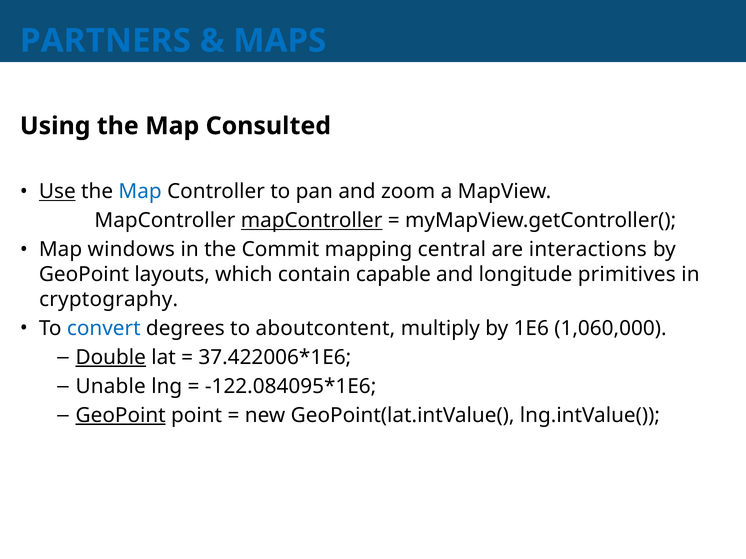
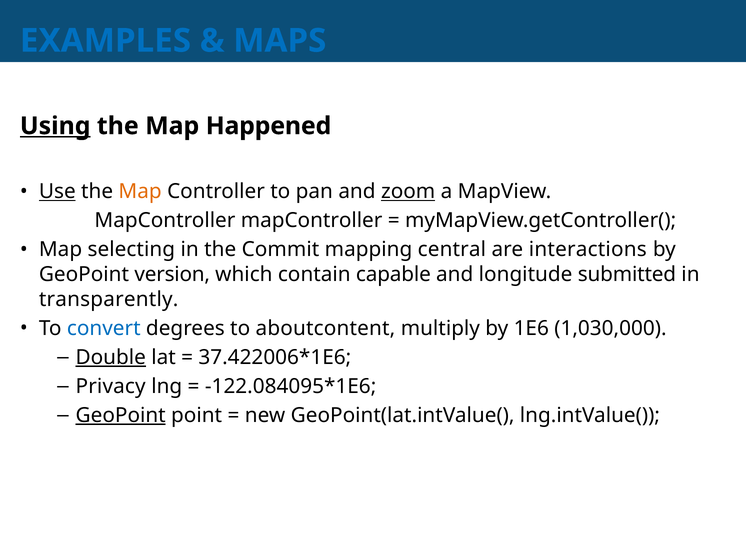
PARTNERS: PARTNERS -> EXAMPLES (105, 41)
Using underline: none -> present (55, 126)
Consulted: Consulted -> Happened (268, 126)
Map colour: blue -> orange (140, 192)
zoom underline: none -> present (408, 192)
mapController underline: present -> none (312, 221)
windows: windows -> selecting (131, 250)
layouts: layouts -> version (172, 275)
primitives: primitives -> submitted (627, 275)
cryptography: cryptography -> transparently (109, 300)
1,060,000: 1,060,000 -> 1,030,000 (610, 329)
Unable: Unable -> Privacy (111, 387)
